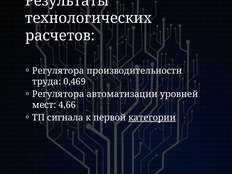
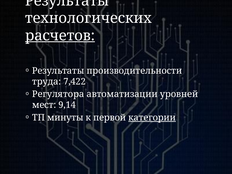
расчетов underline: none -> present (60, 36)
Регулятора: Регулятора -> Результаты (58, 71)
0,469: 0,469 -> 7,422 (75, 82)
4,66: 4,66 -> 9,14 (67, 105)
сигнала: сигнала -> минуты (65, 118)
